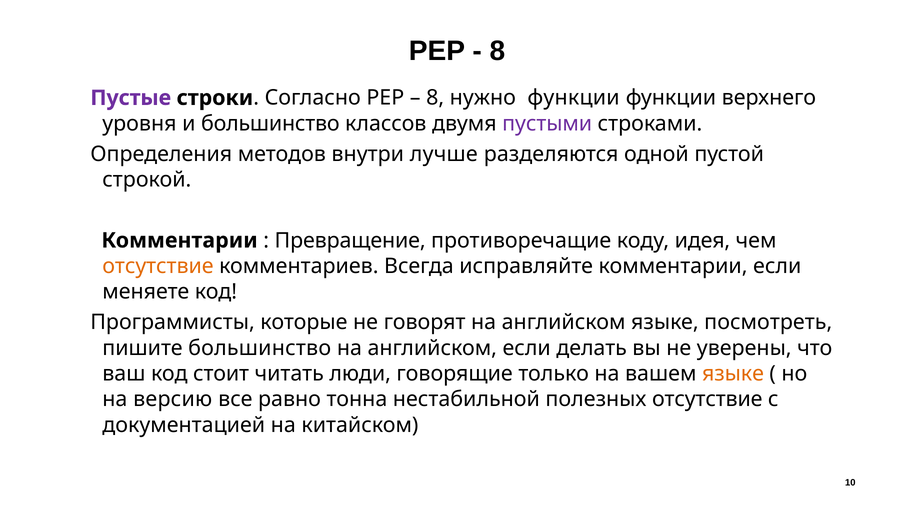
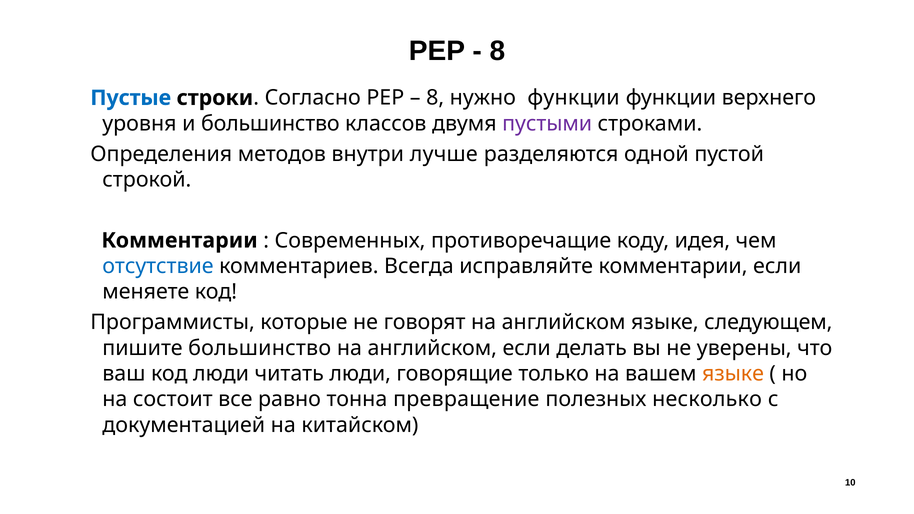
Пустые colour: purple -> blue (131, 98)
Превращение: Превращение -> Современных (350, 241)
отсутствие colour: orange -> blue (158, 266)
посмотреть: посмотреть -> следующем (768, 322)
код стоит: стоит -> люди (221, 374)
версию: версию -> состоит (173, 400)
нестабильной: нестабильной -> превращение (466, 400)
полезных отсутствие: отсутствие -> несколько (707, 400)
